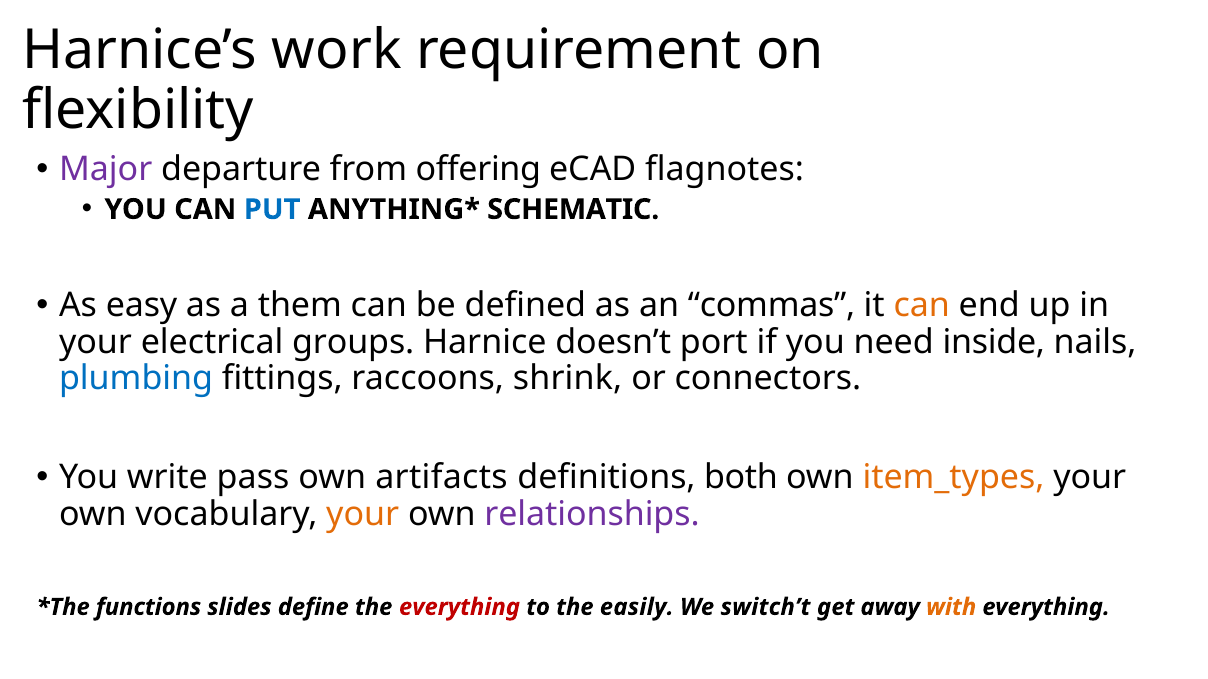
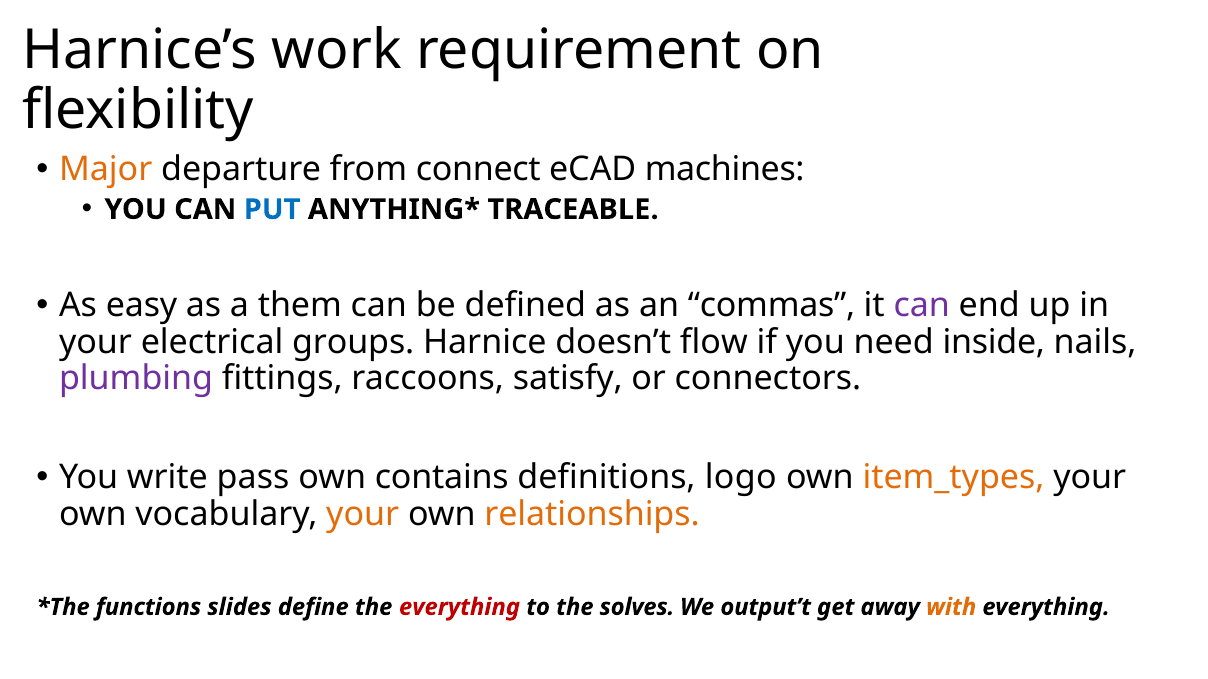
Major colour: purple -> orange (106, 169)
offering: offering -> connect (478, 169)
flagnotes: flagnotes -> machines (725, 169)
SCHEMATIC: SCHEMATIC -> TRACEABLE (573, 210)
can colour: orange -> purple (922, 305)
port: port -> flow (714, 342)
plumbing colour: blue -> purple (136, 379)
shrink: shrink -> satisfy (568, 379)
artifacts: artifacts -> contains (442, 477)
both: both -> logo (741, 477)
relationships colour: purple -> orange (592, 514)
easily: easily -> solves (637, 607)
switch’t: switch’t -> output’t (766, 607)
